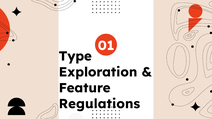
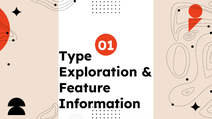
Regulations: Regulations -> Information (100, 104)
